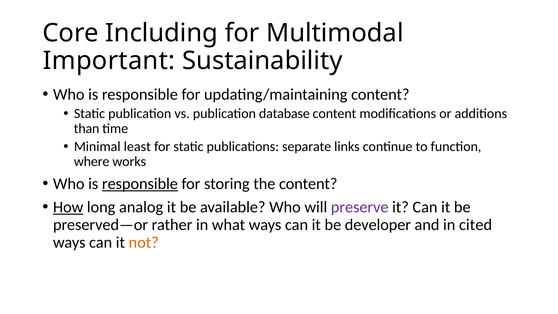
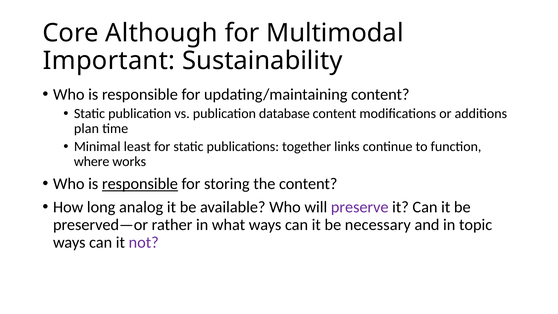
Including: Including -> Although (162, 33)
than: than -> plan (86, 129)
separate: separate -> together (307, 147)
How underline: present -> none (68, 207)
developer: developer -> necessary (378, 225)
cited: cited -> topic (476, 225)
not colour: orange -> purple (144, 242)
